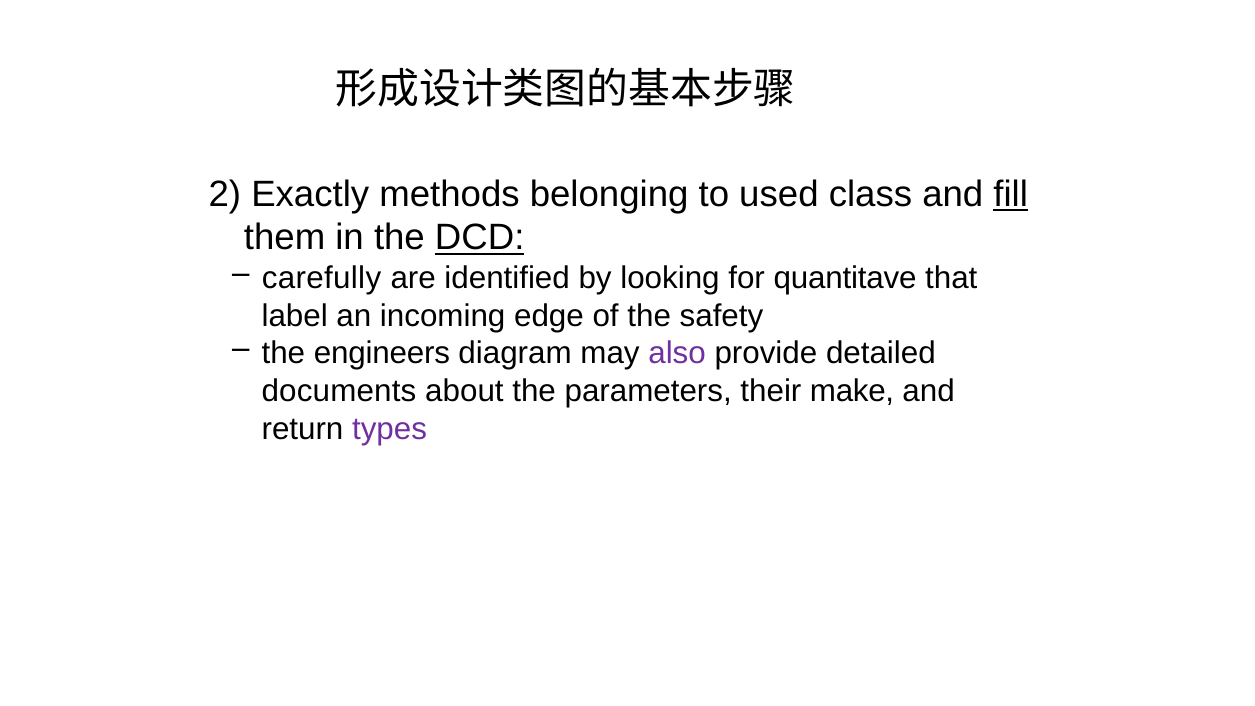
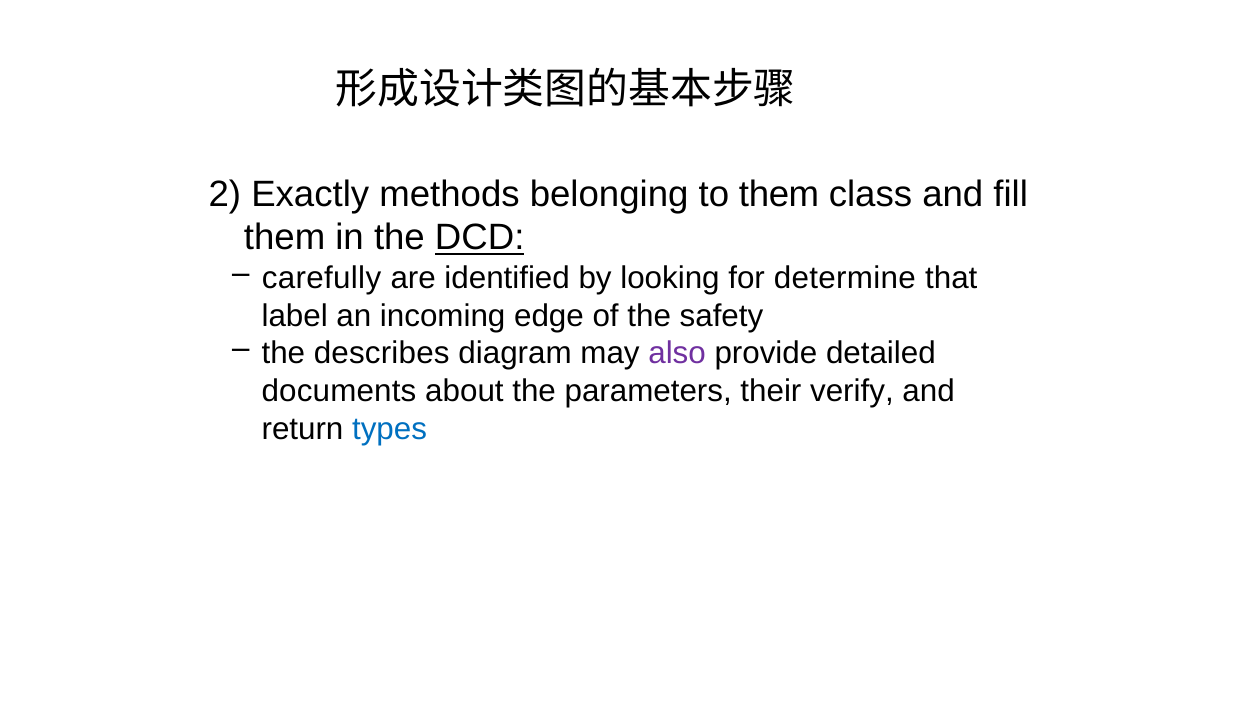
to used: used -> them (779, 194)
fill underline: present -> none (1011, 194)
quantitave: quantitave -> determine (845, 278)
engineers: engineers -> describes (382, 354)
make: make -> verify (852, 391)
types colour: purple -> blue (390, 429)
